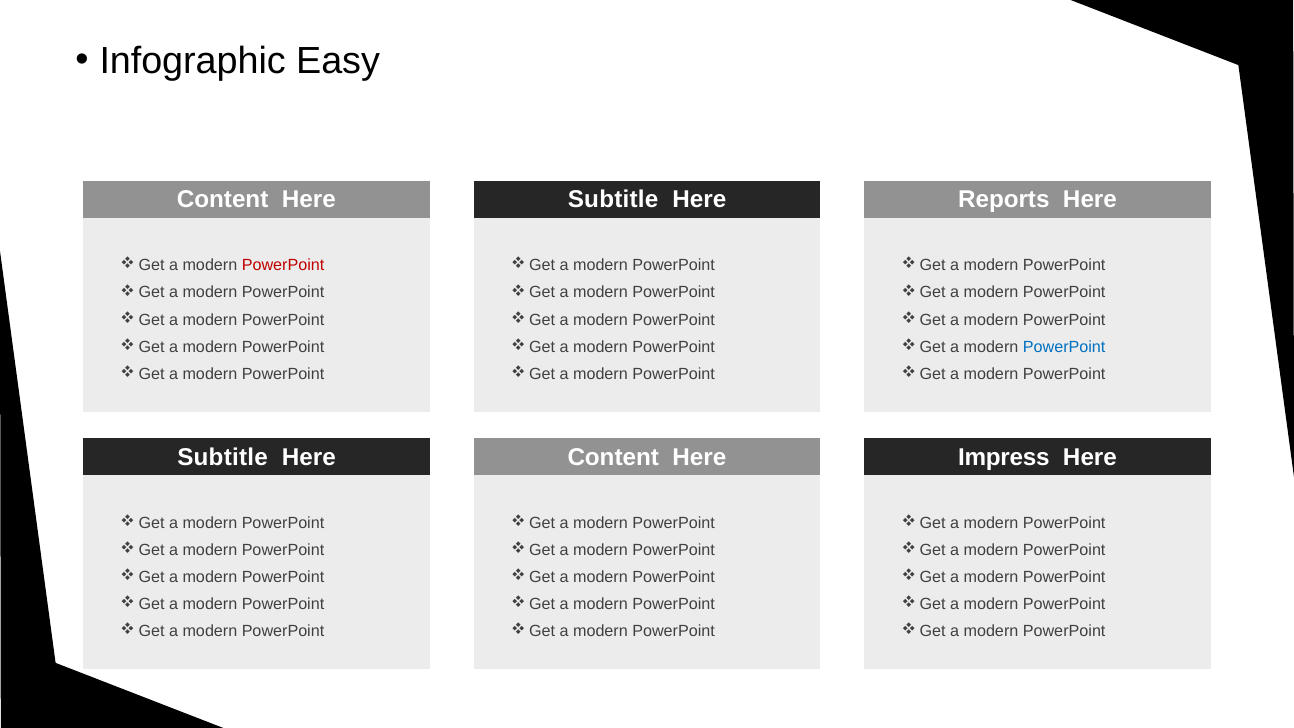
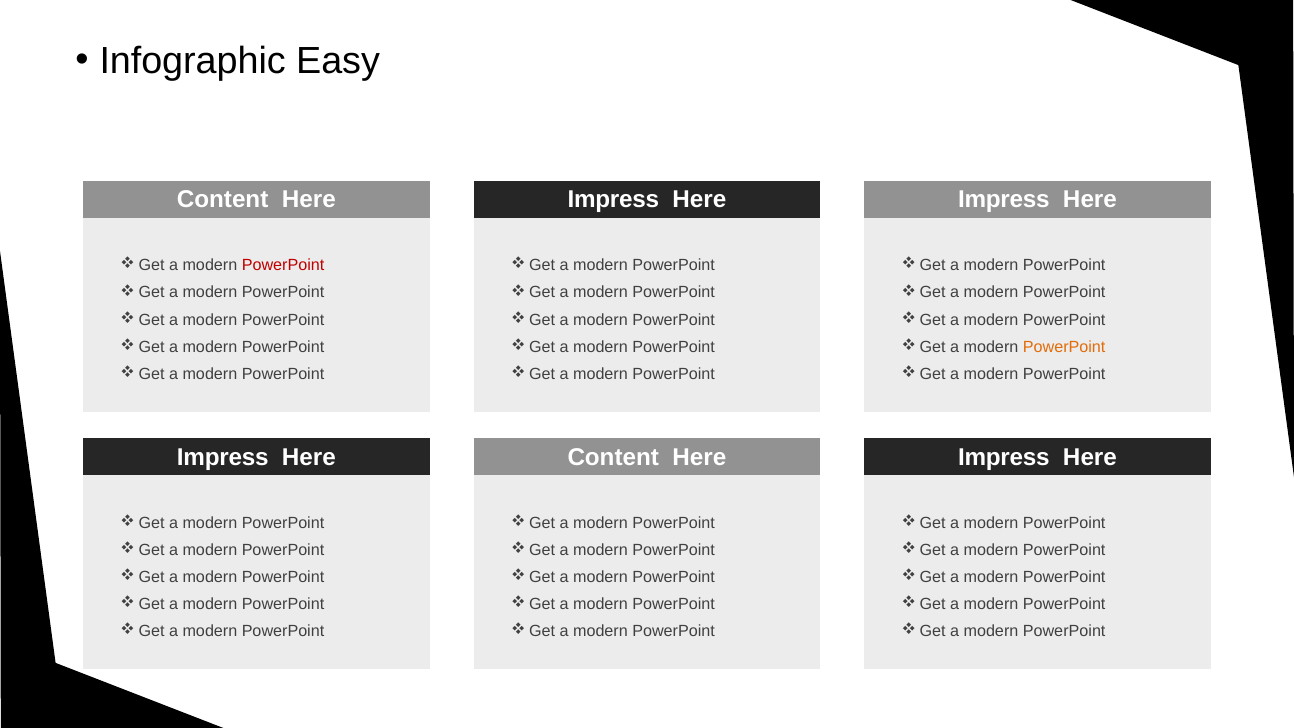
Subtitle: Subtitle -> Impress (613, 200)
Reports: Reports -> Impress (1004, 200)
PowerPoint colour: blue -> orange (1064, 347)
Subtitle: Subtitle -> Impress (223, 457)
